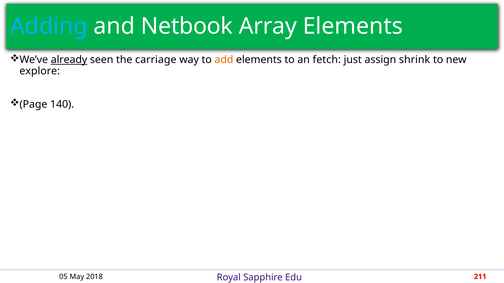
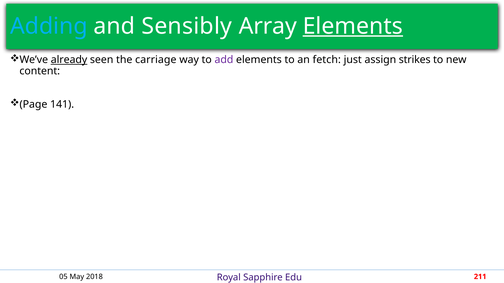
Netbook: Netbook -> Sensibly (187, 26)
Elements underline: none -> present (353, 26)
add colour: orange -> purple (224, 60)
shrink: shrink -> strikes (415, 60)
explore: explore -> content (40, 71)
140: 140 -> 141 (62, 104)
